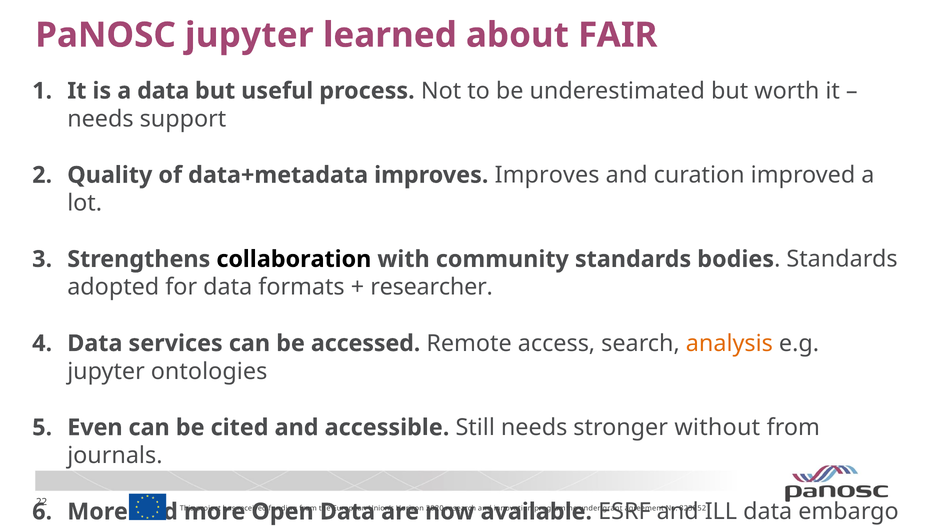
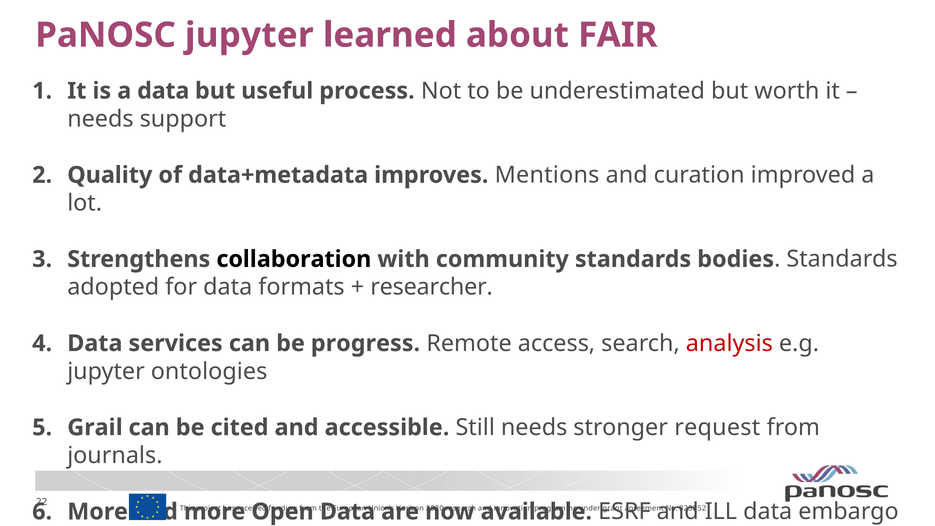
improves Improves: Improves -> Mentions (547, 175)
accessed: accessed -> progress (366, 343)
analysis colour: orange -> red (729, 343)
Even: Even -> Grail (95, 427)
without: without -> request (717, 427)
